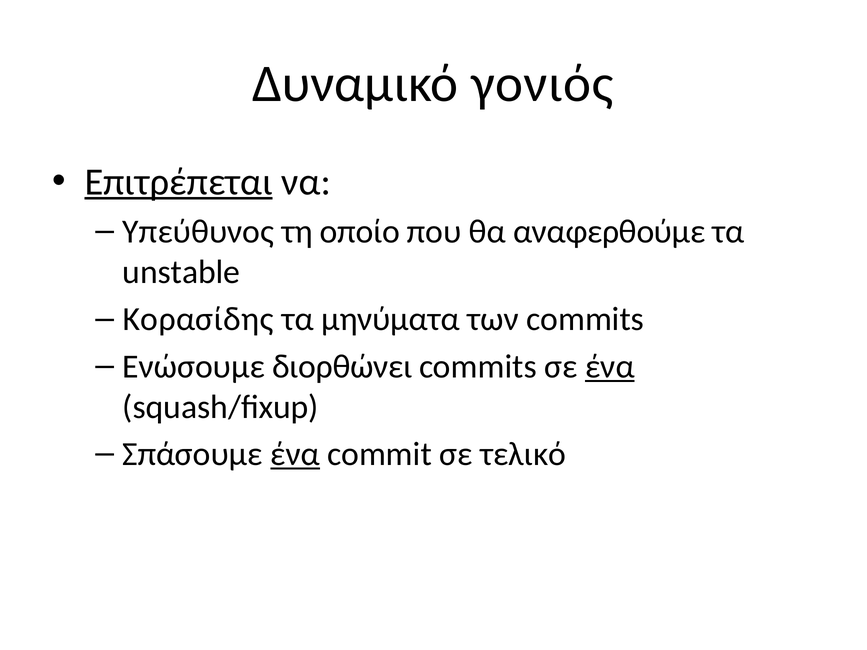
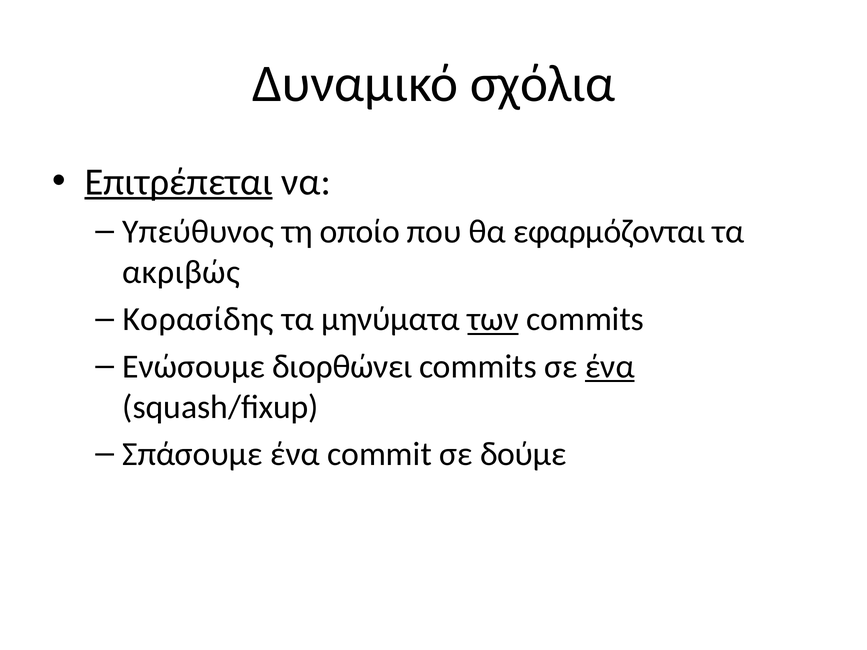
γονιός: γονιός -> σχόλια (543, 84)
αναφερθούμε: αναφερθούμε -> εφαρμόζονται (609, 232)
unstable: unstable -> ακριβώς (181, 272)
των underline: none -> present (493, 319)
ένα underline: present -> none (295, 454)
τελικό: τελικό -> δούμε (523, 454)
